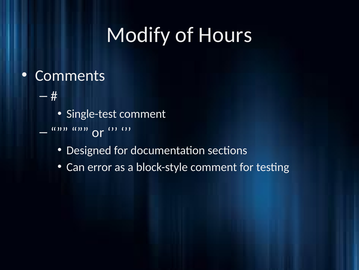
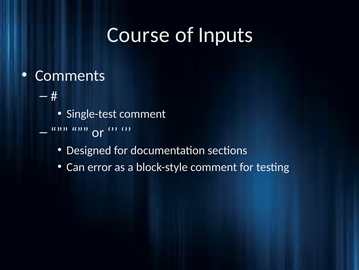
Modify: Modify -> Course (138, 35)
Hours: Hours -> Inputs (225, 35)
